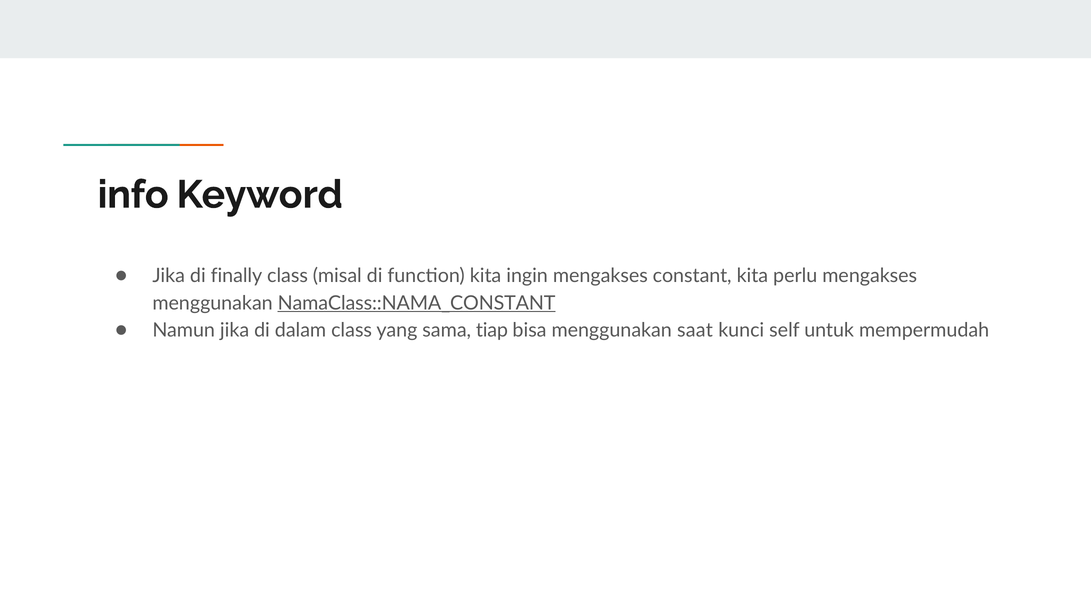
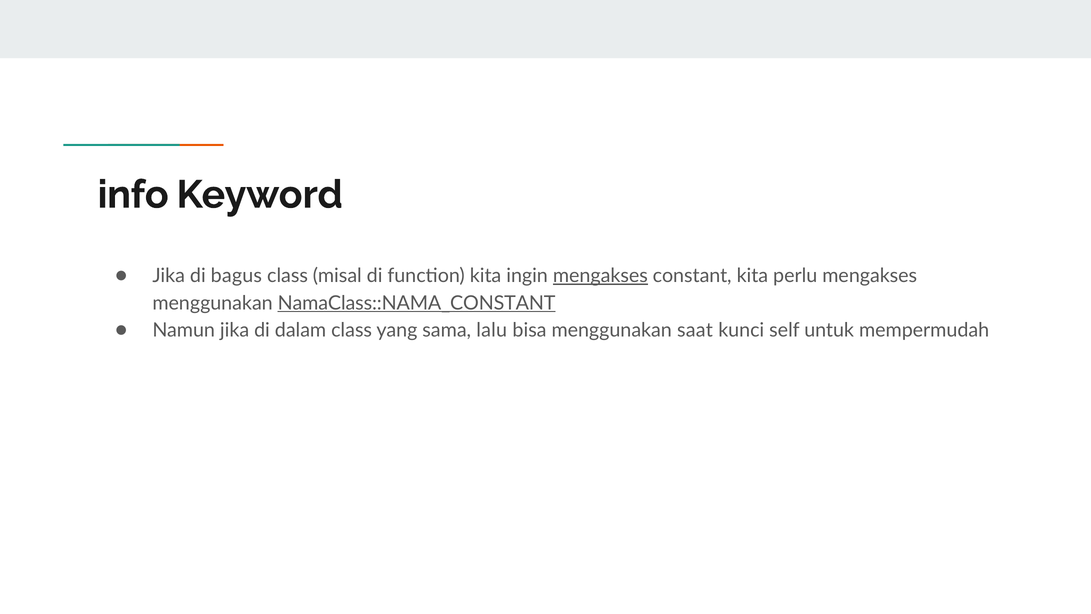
finally: finally -> bagus (236, 276)
mengakses underline: none -> present (600, 276)
tiap: tiap -> lalu (492, 330)
